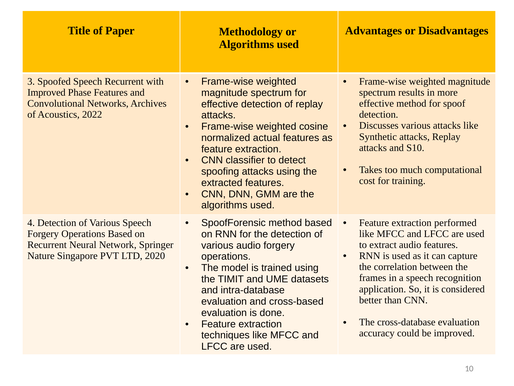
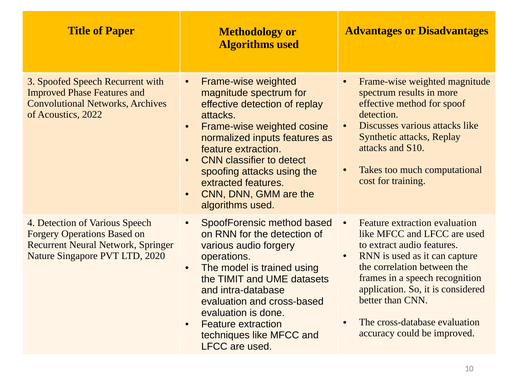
actual: actual -> inputs (267, 138)
extraction performed: performed -> evaluation (455, 222)
